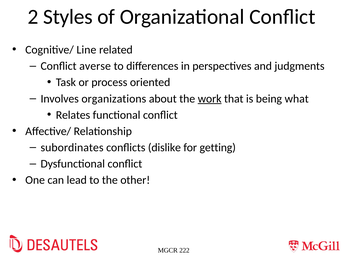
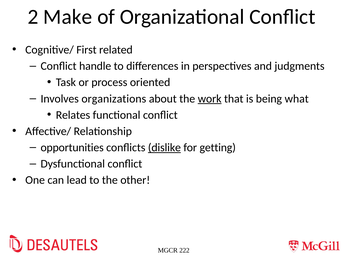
Styles: Styles -> Make (68, 17)
Line: Line -> First (86, 50)
averse: averse -> handle (95, 66)
subordinates: subordinates -> opportunities (72, 147)
dislike underline: none -> present (164, 147)
